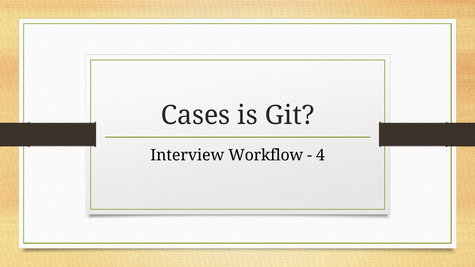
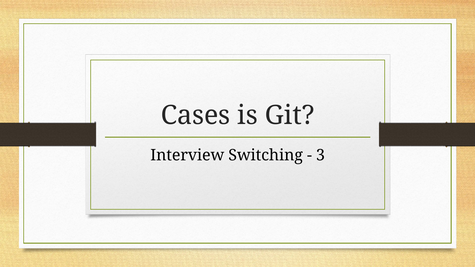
Workflow: Workflow -> Switching (266, 155)
4: 4 -> 3 (320, 155)
